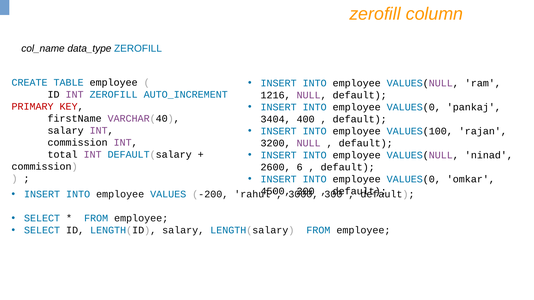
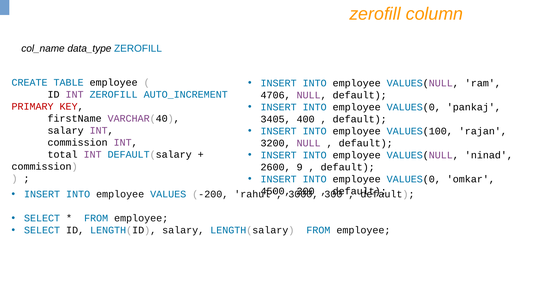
1216: 1216 -> 4706 (276, 95)
3404: 3404 -> 3405 (276, 119)
6: 6 -> 9 (300, 167)
